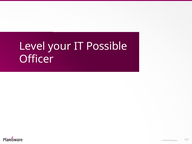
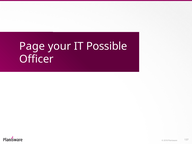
Level: Level -> Page (32, 46)
